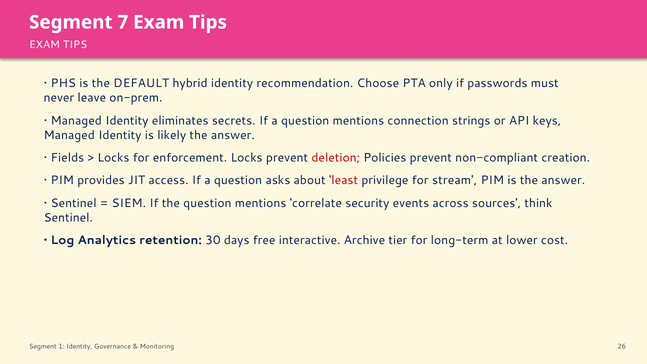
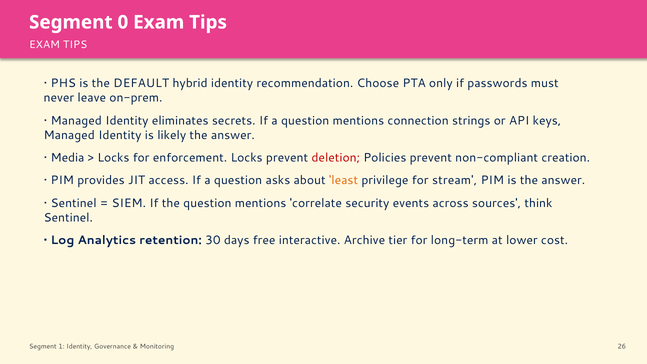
7: 7 -> 0 (123, 22)
Fields: Fields -> Media (67, 158)
least colour: red -> orange (344, 180)
